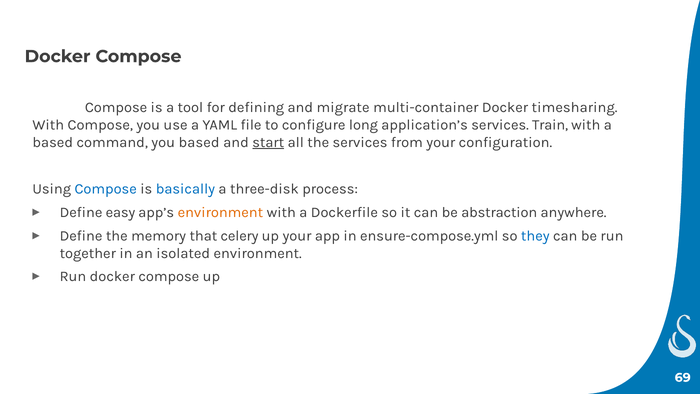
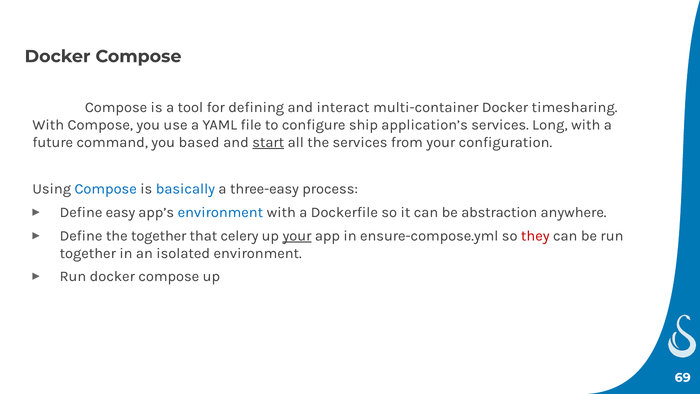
migrate: migrate -> interact (343, 107)
long: long -> ship (363, 125)
Train: Train -> Long (550, 125)
based: based -> future (53, 142)
three-disk: three-disk -> three-easy (264, 189)
environment colour: orange -> blue (220, 212)
the memory: memory -> together (159, 236)
your underline: none -> present (297, 236)
they colour: blue -> red (535, 236)
